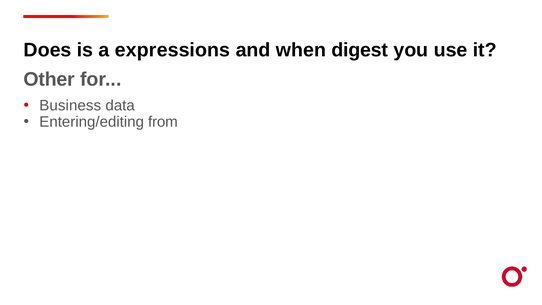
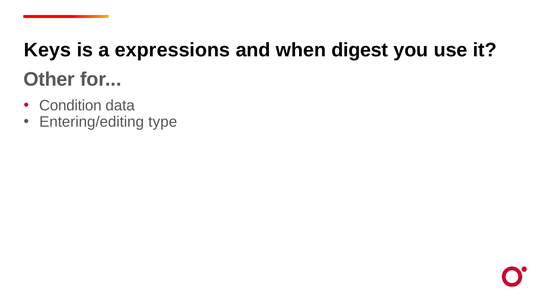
Does: Does -> Keys (47, 50)
Business: Business -> Condition (70, 105)
from: from -> type (163, 122)
